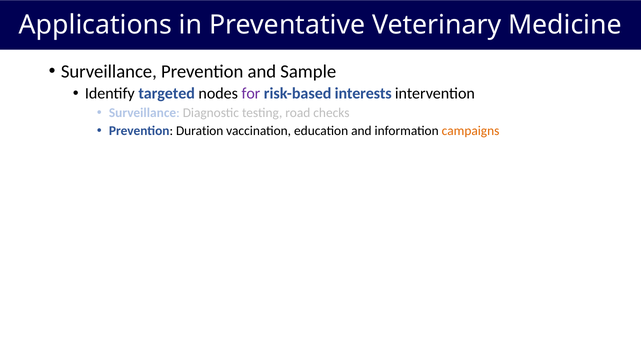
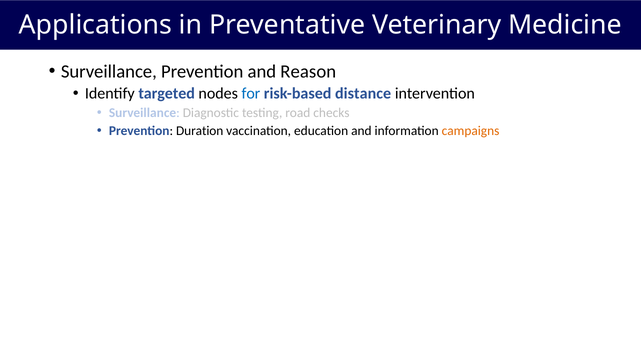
Sample: Sample -> Reason (308, 71)
for colour: purple -> blue (251, 93)
interests: interests -> distance (363, 93)
